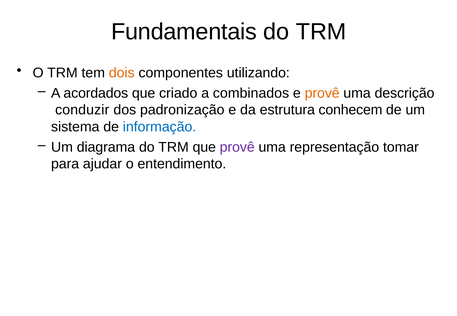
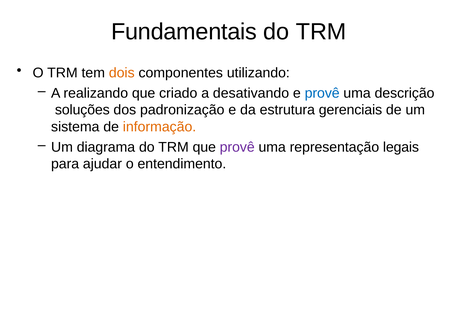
acordados: acordados -> realizando (96, 93)
combinados: combinados -> desativando (251, 93)
provê colour: orange -> blue (322, 93)
conduzir: conduzir -> soluções (82, 110)
conhecem: conhecem -> gerenciais (350, 110)
informação colour: blue -> orange (160, 127)
tomar: tomar -> legais (401, 147)
